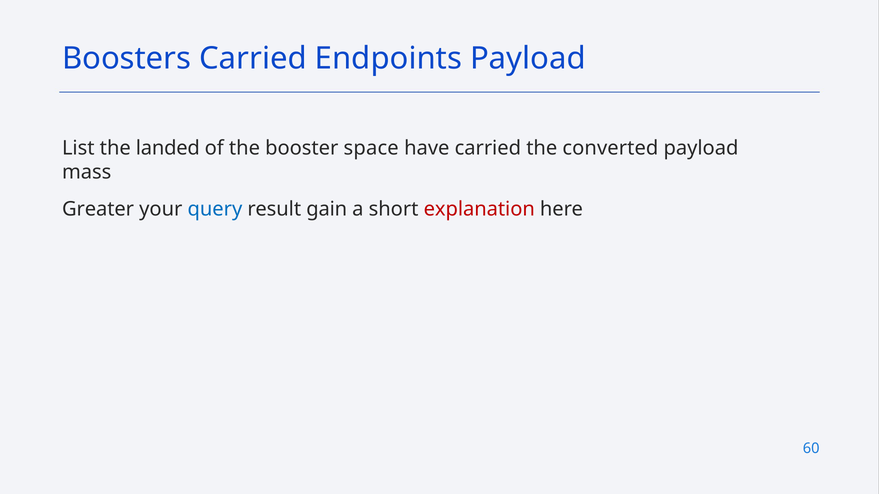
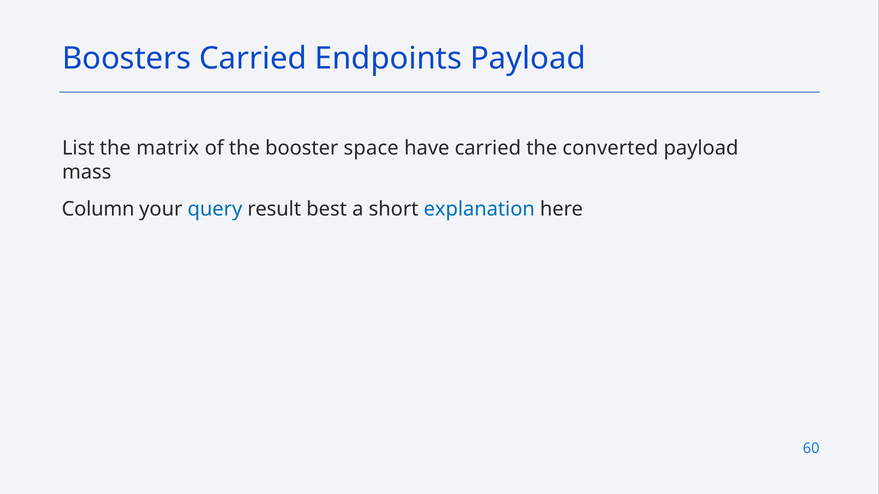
landed: landed -> matrix (168, 148)
Greater: Greater -> Column (98, 209)
gain: gain -> best (327, 209)
explanation colour: red -> blue (479, 209)
